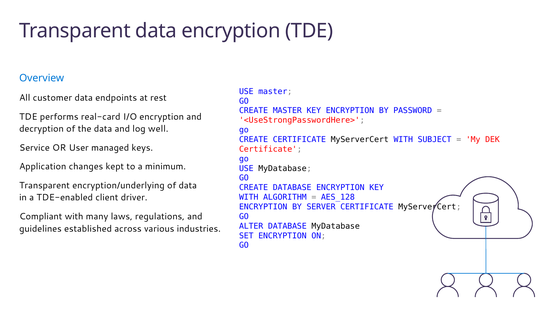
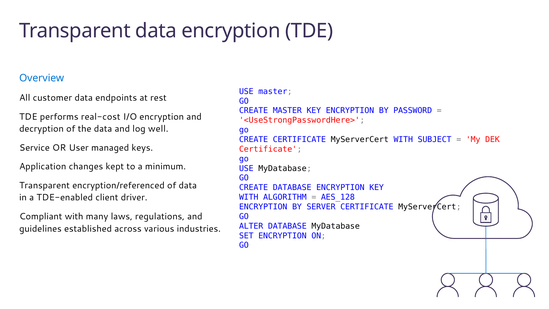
real-card: real-card -> real-cost (101, 117)
encryption/underlying: encryption/underlying -> encryption/referenced (118, 185)
